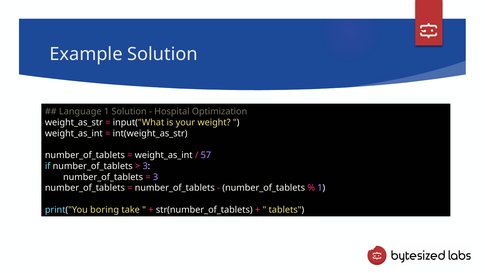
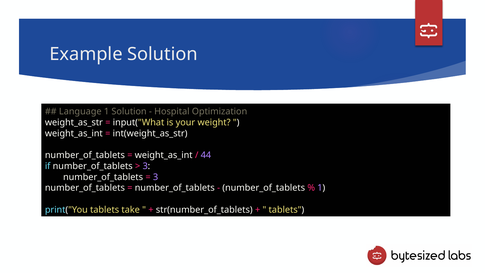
57: 57 -> 44 (206, 155)
print("You boring: boring -> tablets (105, 210)
